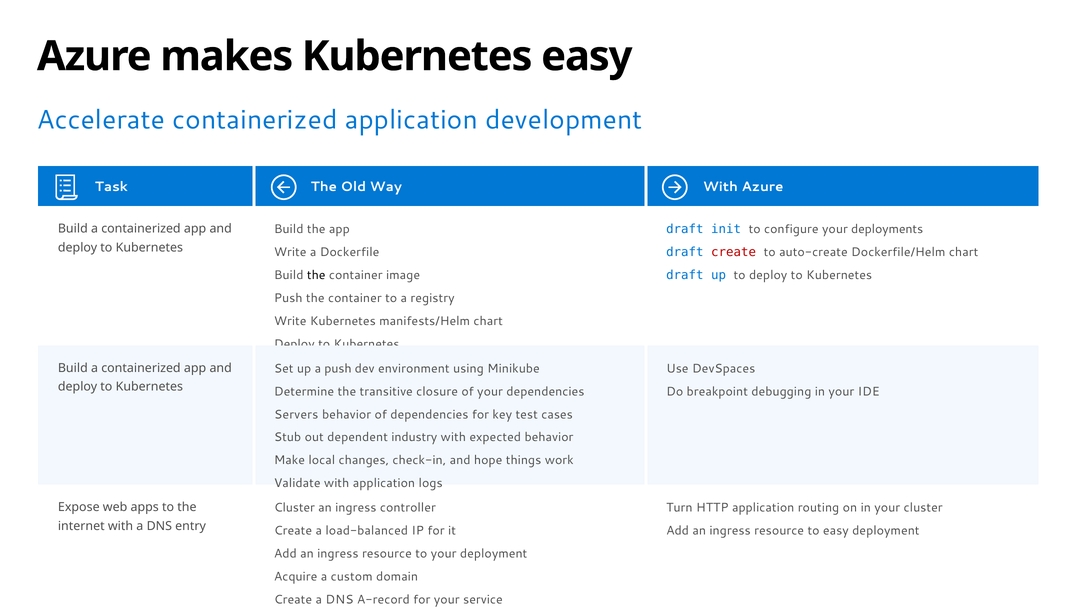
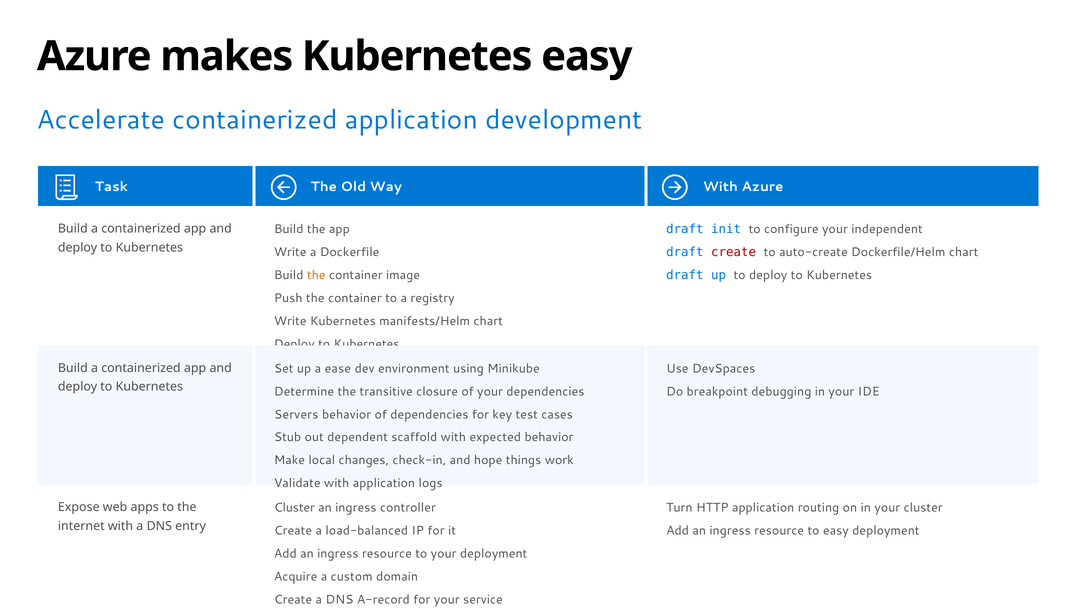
deployments: deployments -> independent (887, 229)
the colour: black -> orange (316, 275)
a push: push -> ease (338, 368)
industry: industry -> scaffold (414, 437)
